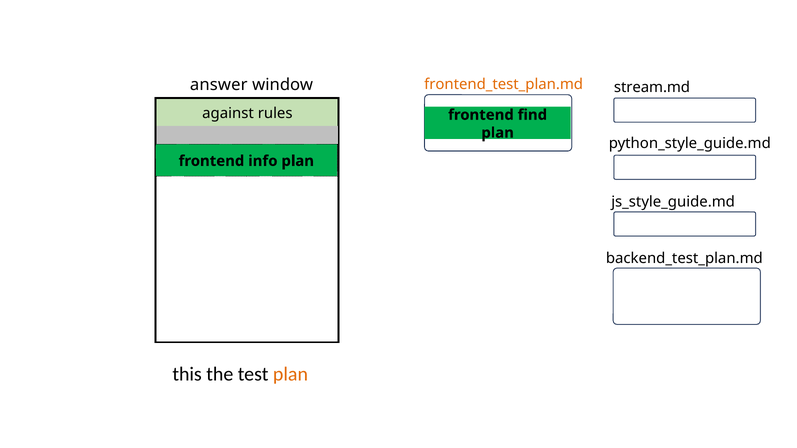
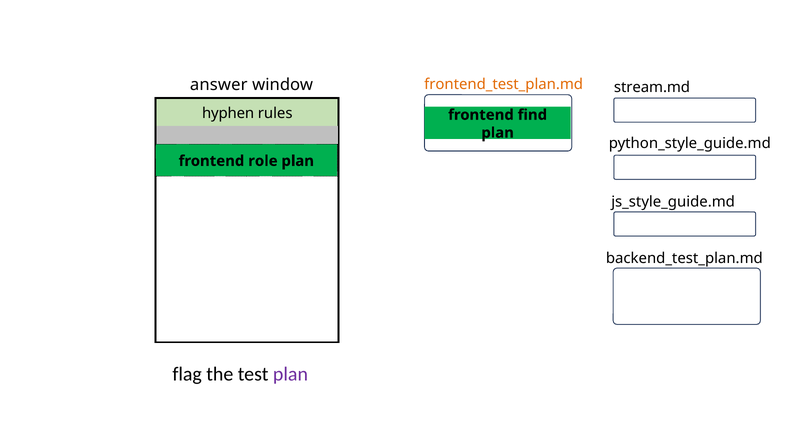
against: against -> hyphen (228, 113)
info: info -> role (263, 161)
this: this -> flag (187, 374)
plan colour: orange -> purple (290, 374)
